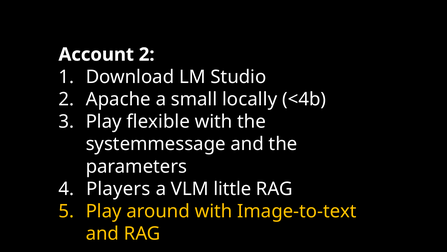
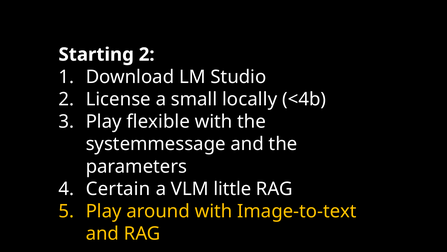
Account: Account -> Starting (96, 54)
Apache: Apache -> License (118, 99)
Players: Players -> Certain (118, 188)
